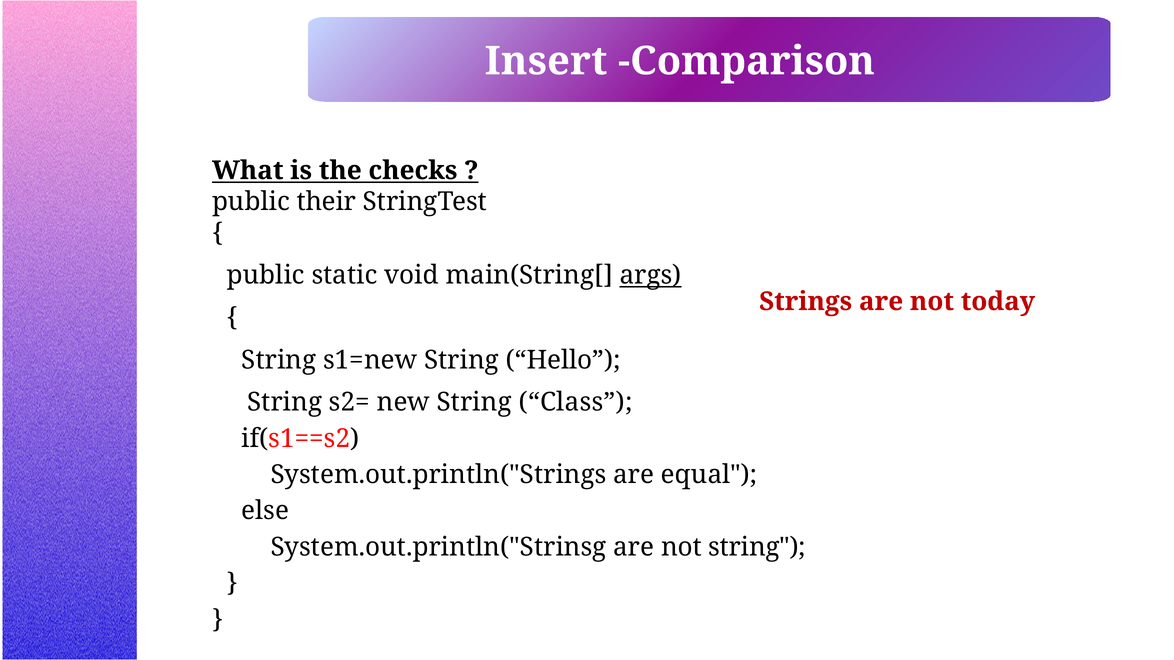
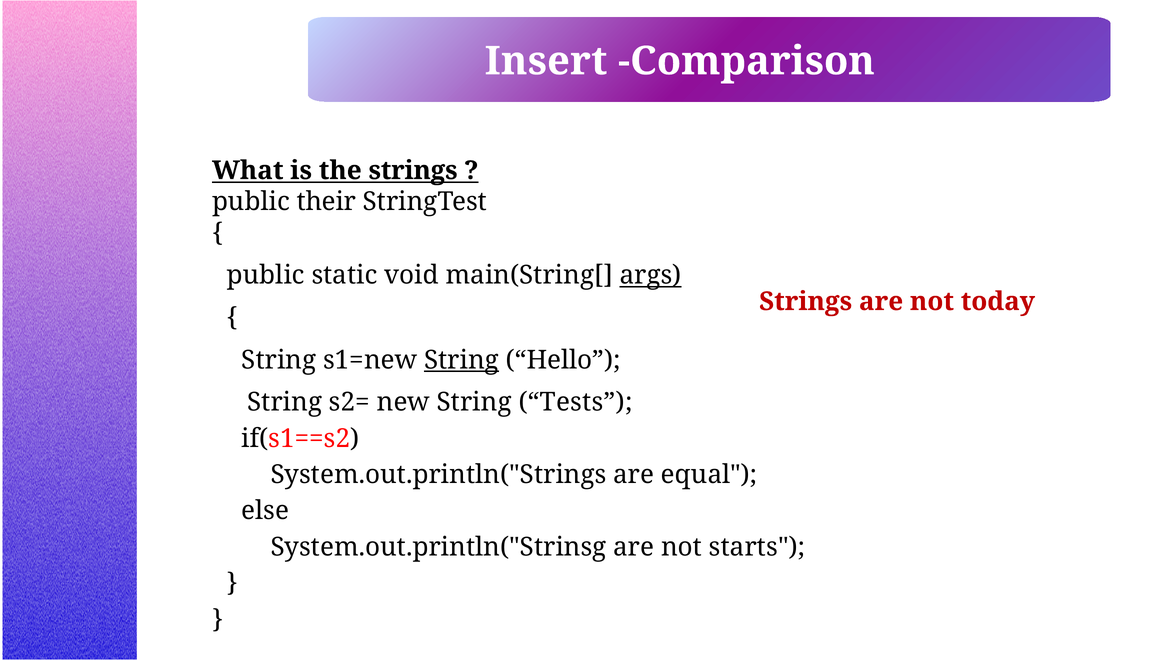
the checks: checks -> strings (413, 171)
String underline: none -> present (462, 360)
Class: Class -> Tests (576, 402)
not string: string -> starts (757, 547)
